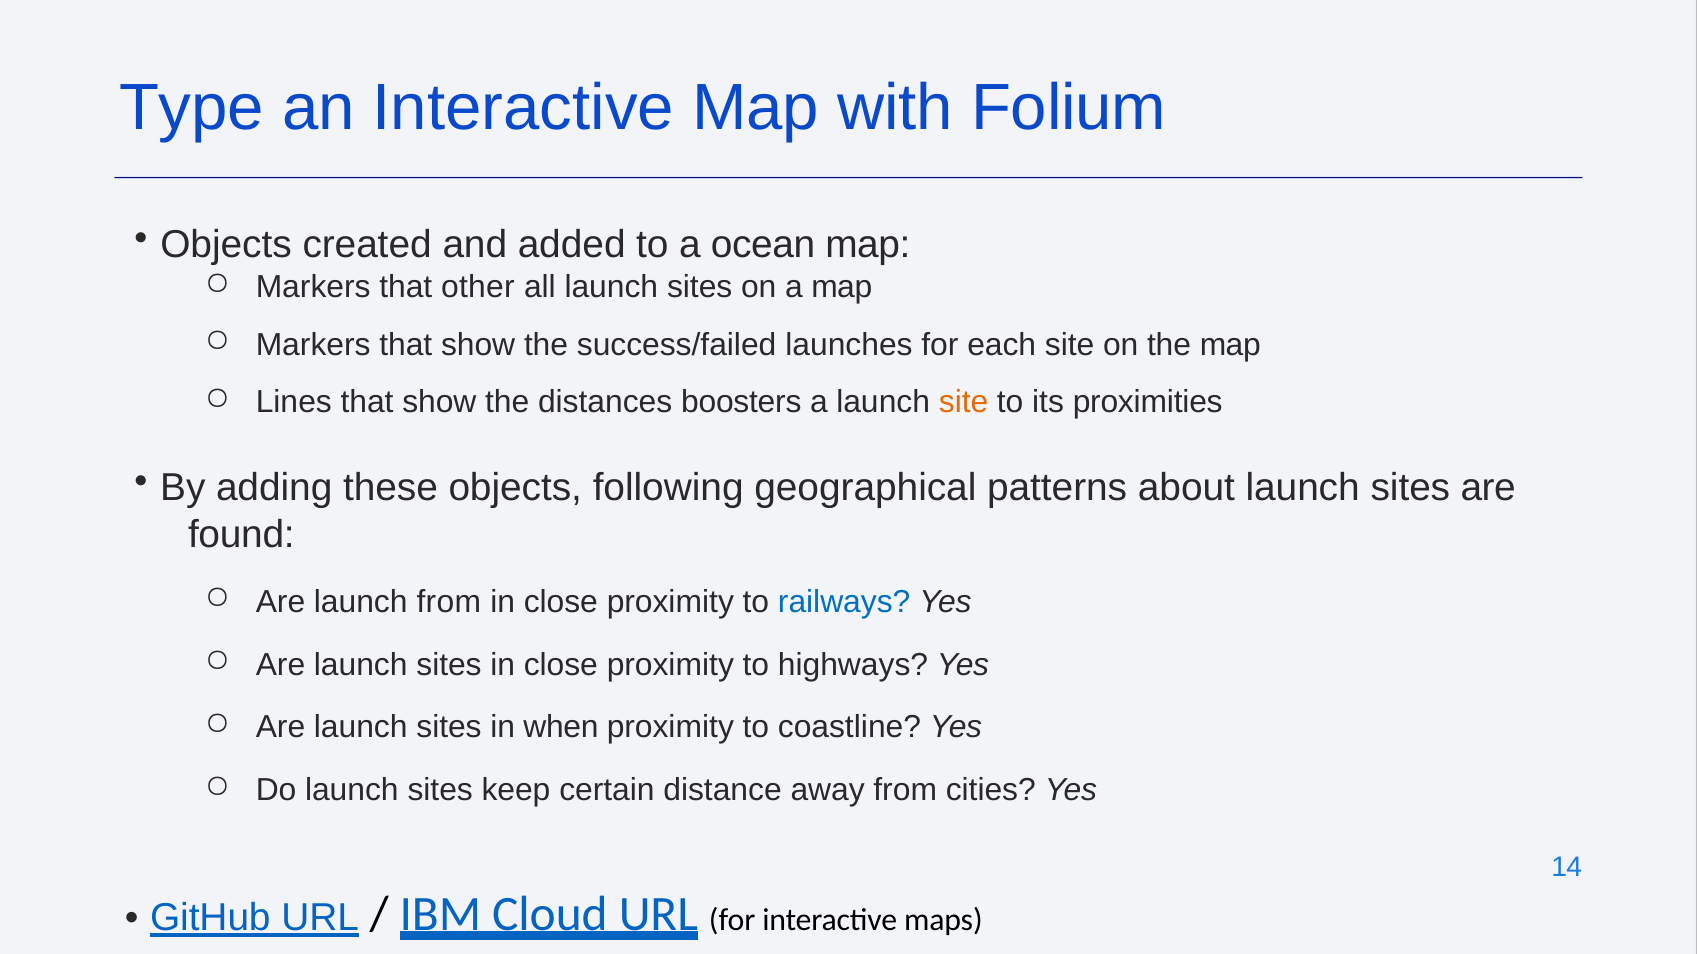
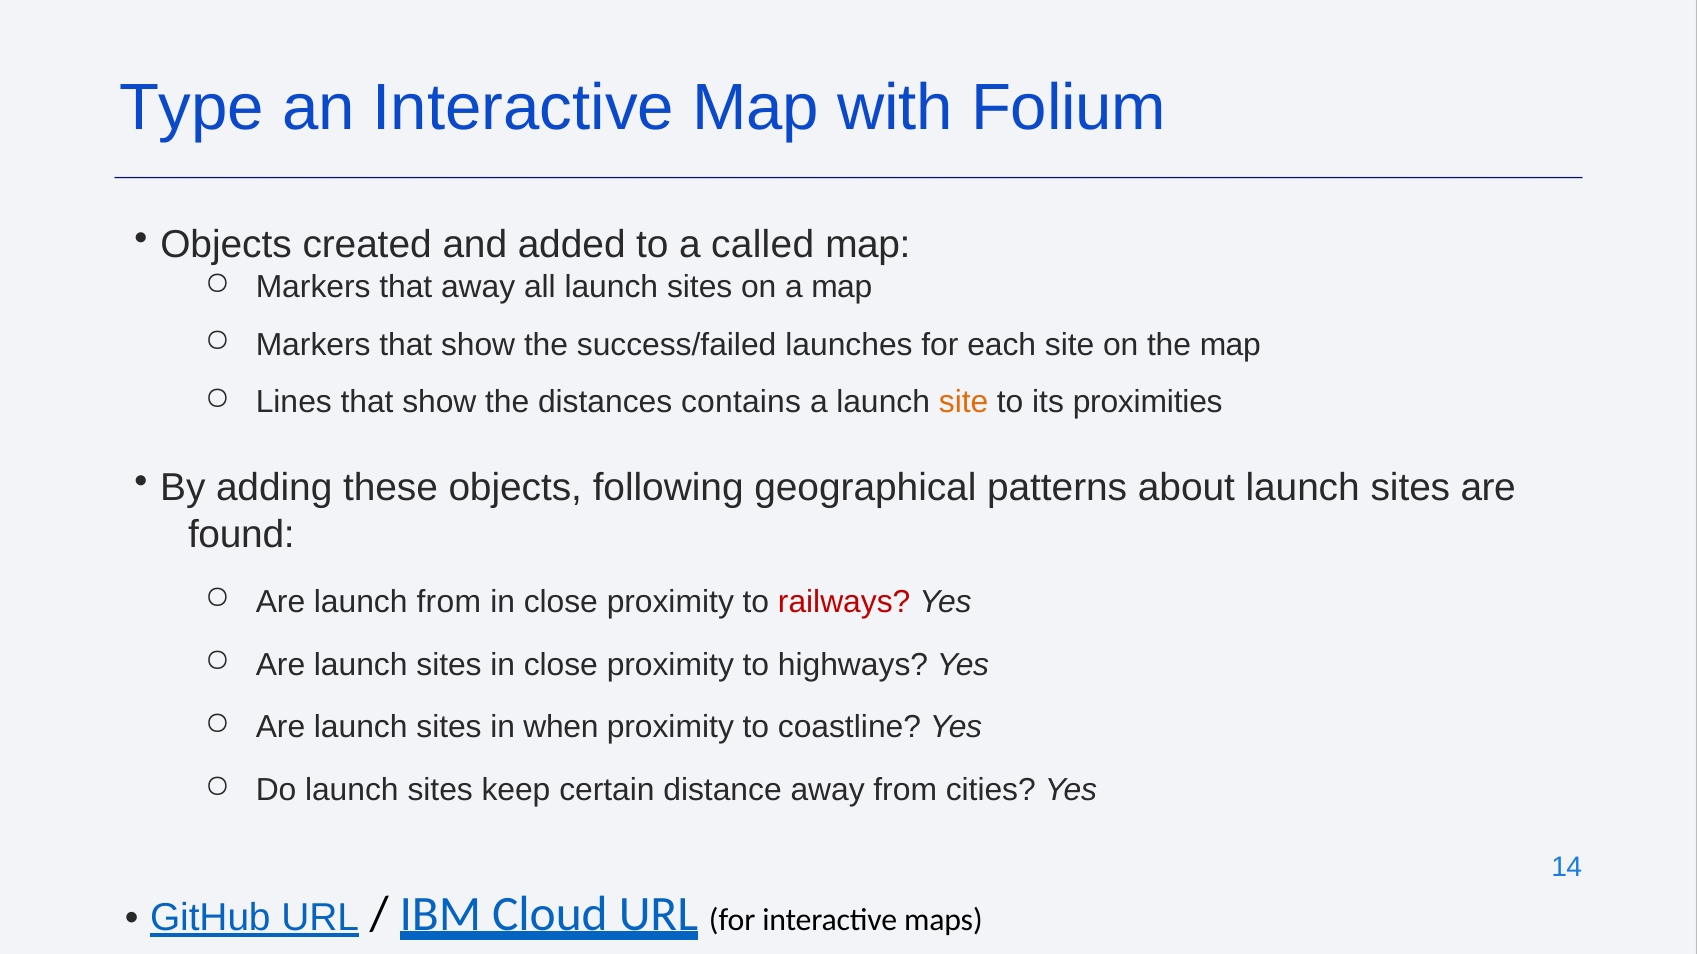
ocean: ocean -> called (763, 245)
that other: other -> away (478, 287)
boosters: boosters -> contains (741, 402)
railways colour: blue -> red (844, 602)
